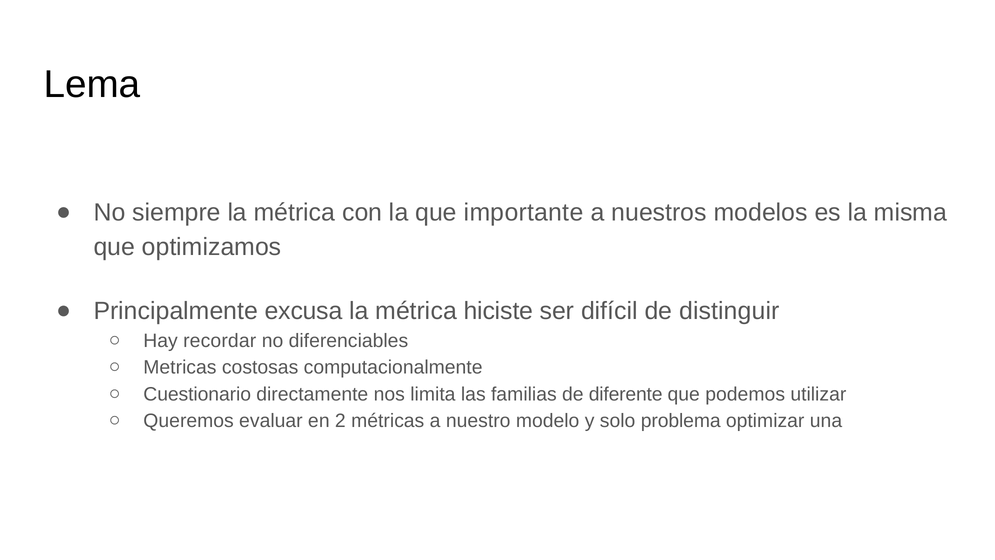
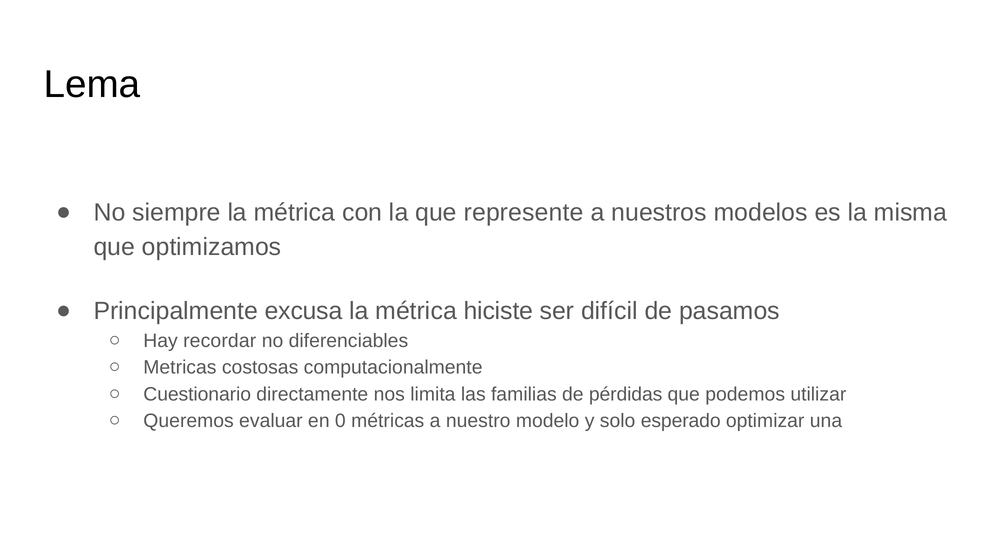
importante: importante -> represente (524, 213)
distinguir: distinguir -> pasamos (730, 311)
diferente: diferente -> pérdidas (626, 394)
2: 2 -> 0 (340, 421)
problema: problema -> esperado (681, 421)
